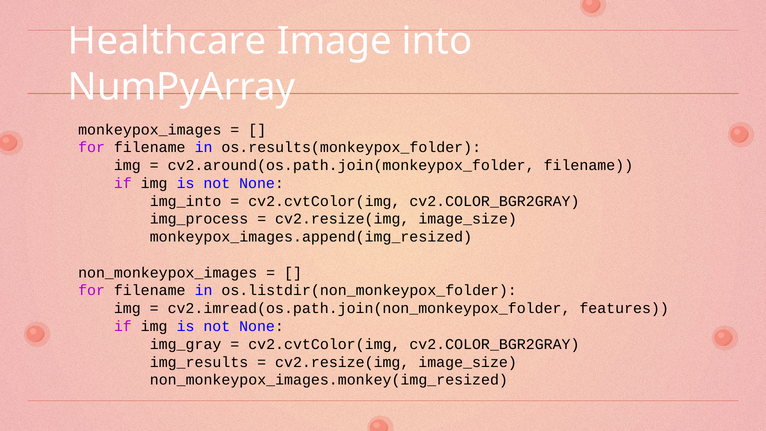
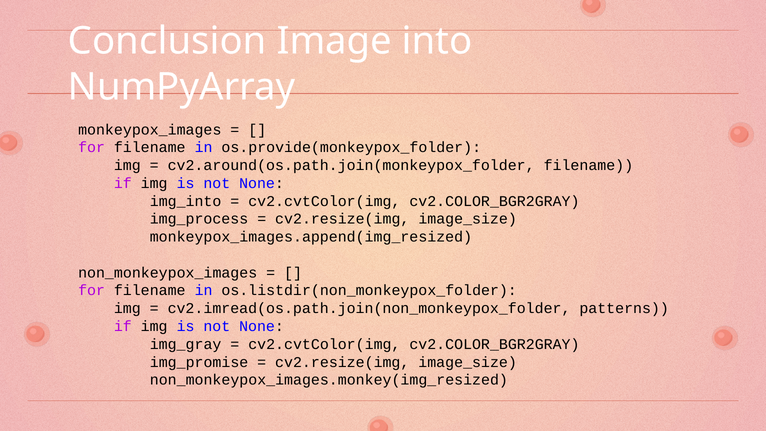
Healthcare: Healthcare -> Conclusion (167, 41)
os.results(monkeypox_folder: os.results(monkeypox_folder -> os.provide(monkeypox_folder (351, 147)
features: features -> patterns (624, 308)
img_results: img_results -> img_promise (199, 362)
